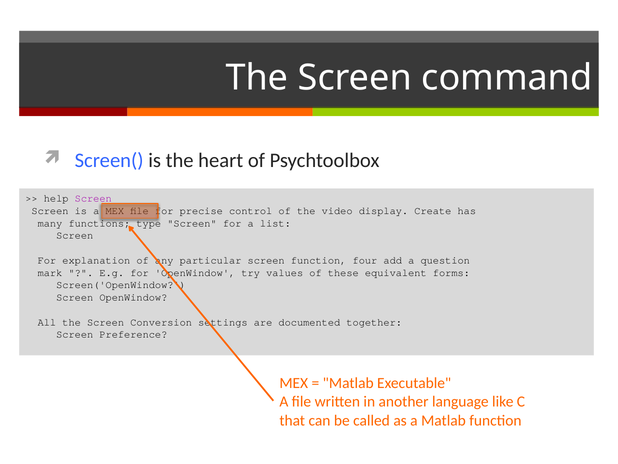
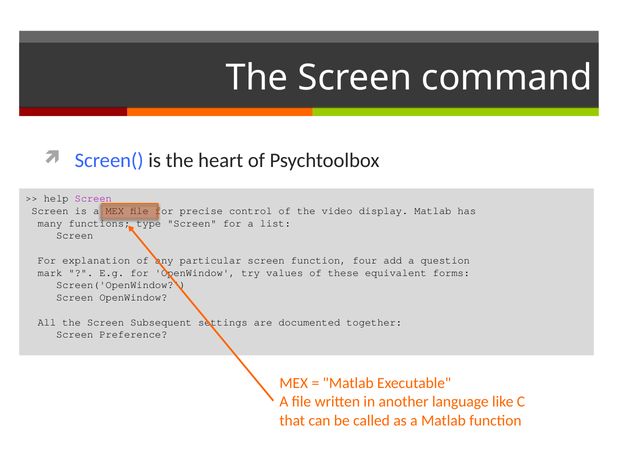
display Create: Create -> Matlab (433, 211)
Conversion: Conversion -> Subsequent (161, 322)
